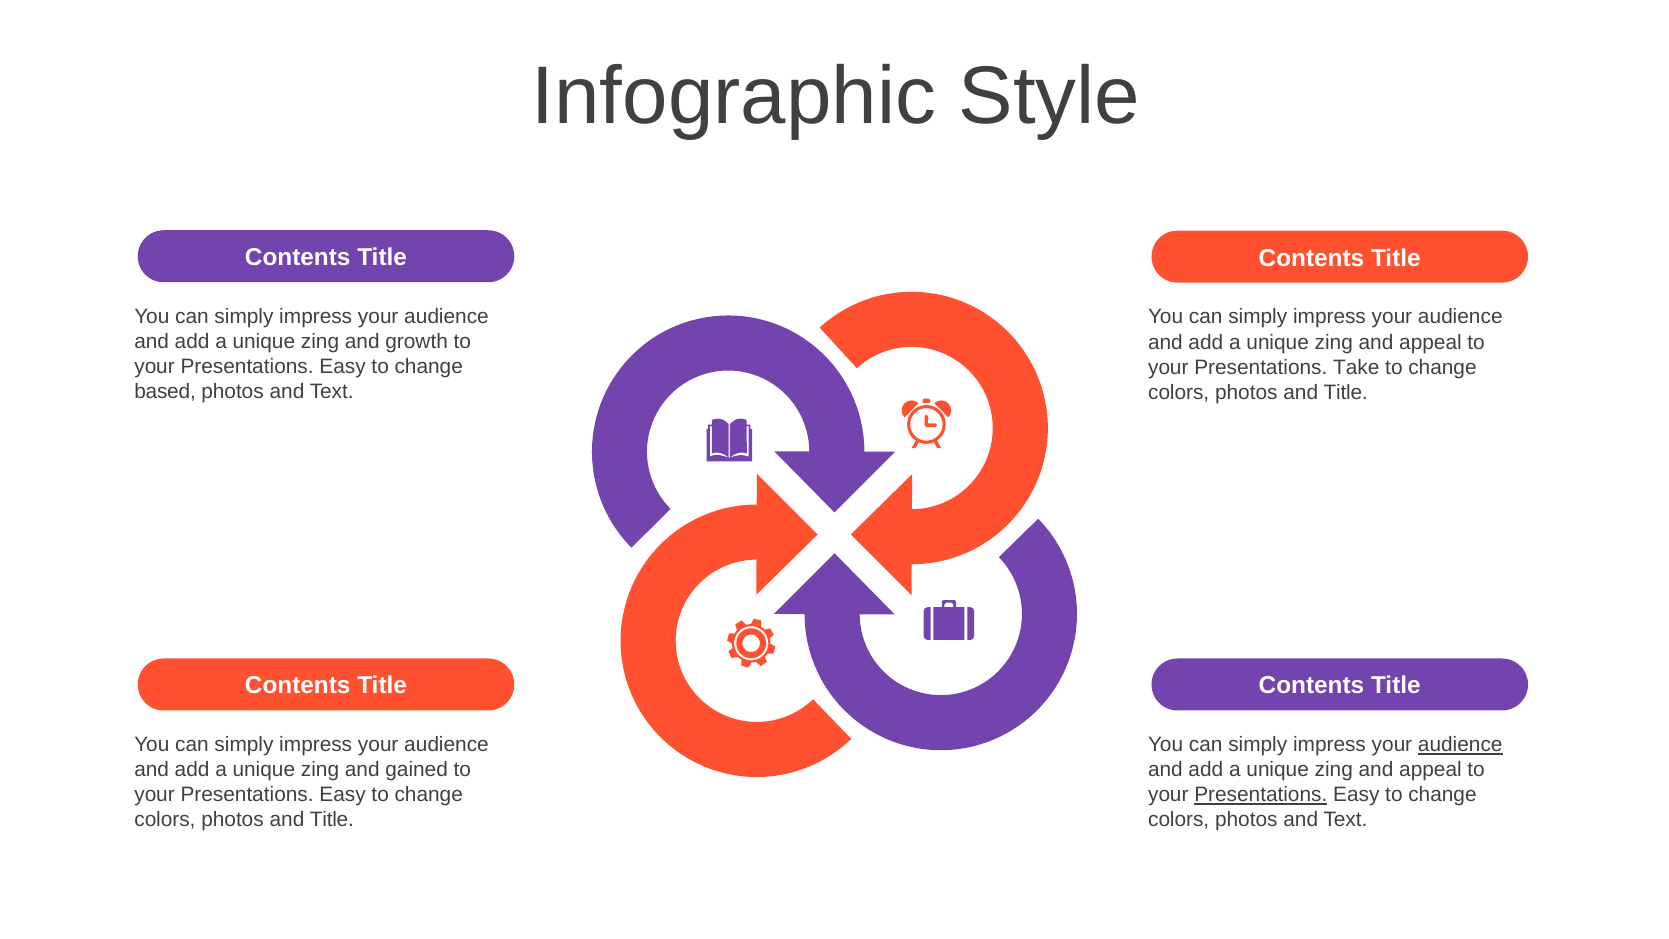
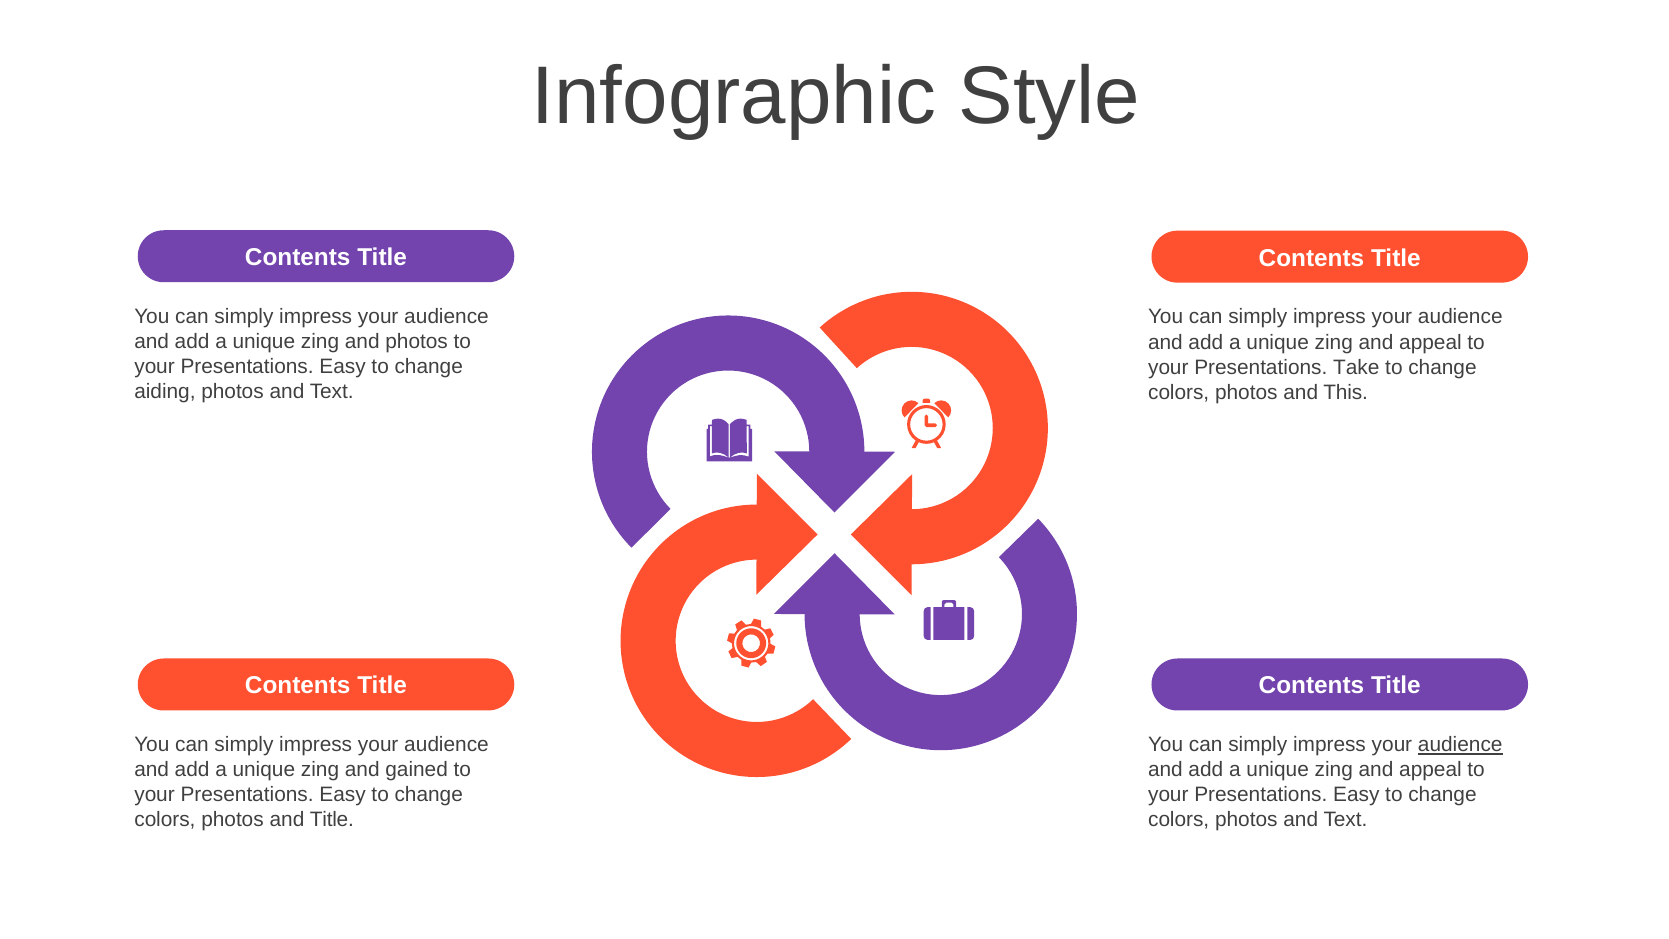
and growth: growth -> photos (417, 342)
based: based -> aiding (165, 392)
Title: Title -> This (1346, 392)
Presentations underline: present -> none (1261, 795)
